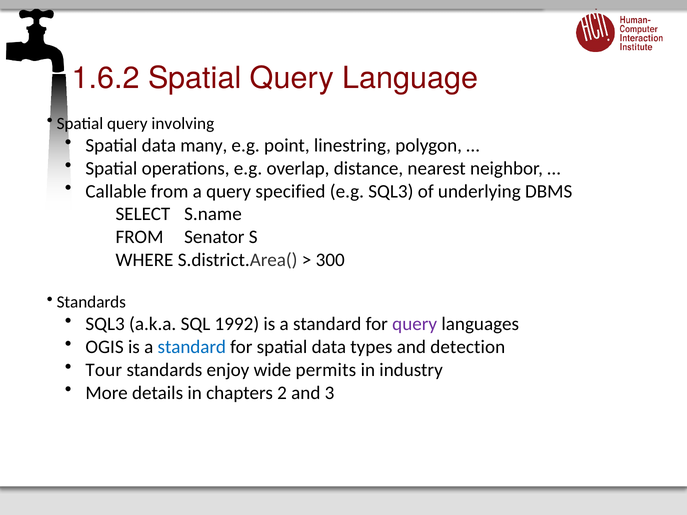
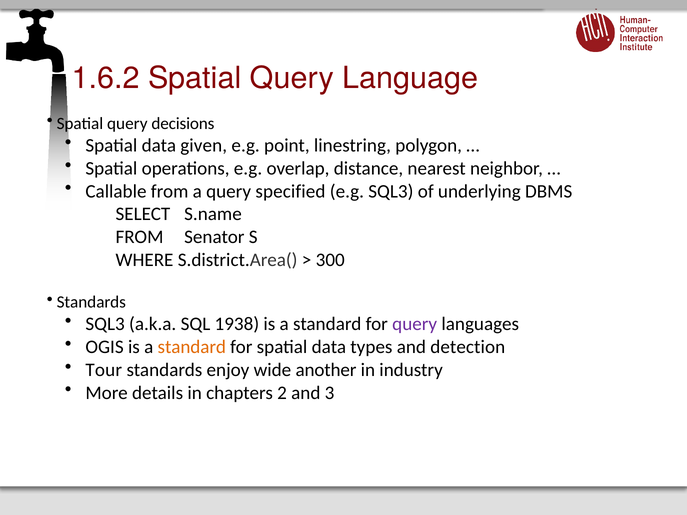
involving: involving -> decisions (183, 124)
many: many -> given (204, 146)
1992: 1992 -> 1938 (237, 324)
standard colour: blue -> orange (192, 347)
permits: permits -> another (326, 370)
